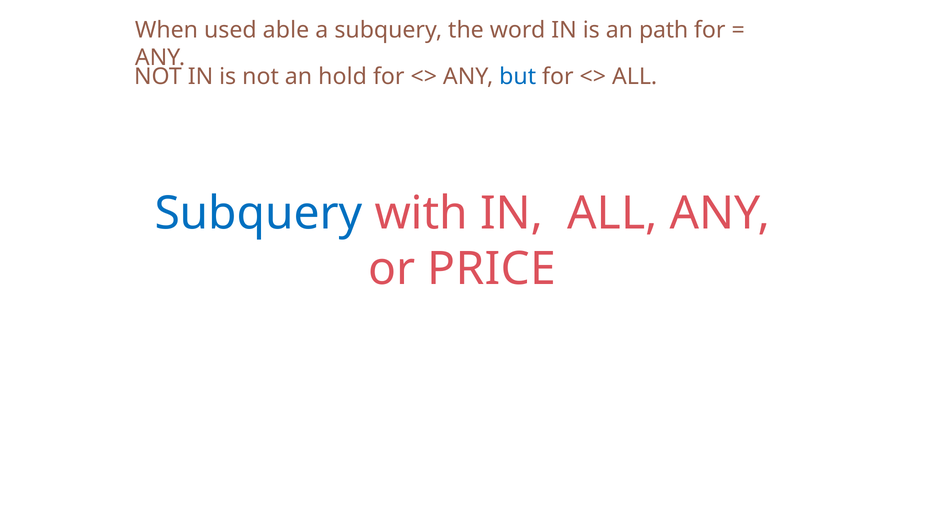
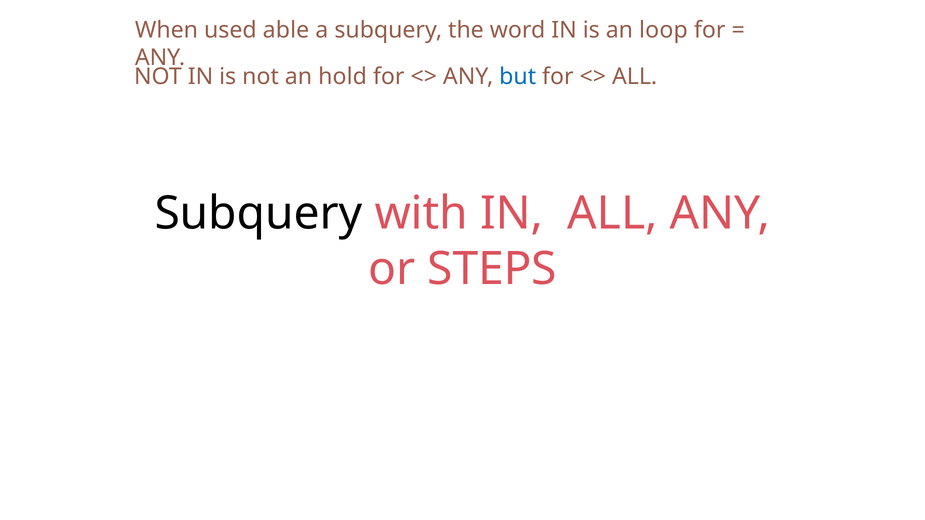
path: path -> loop (663, 30)
Subquery colour: blue -> black (259, 214)
PRICE: PRICE -> STEPS (492, 269)
